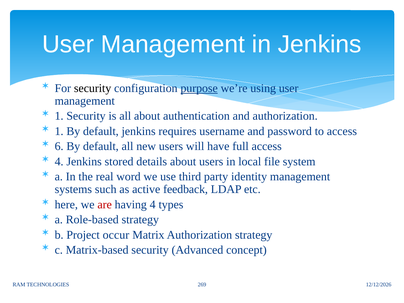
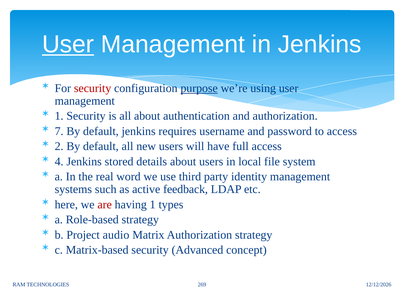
User underline: none -> present (68, 44)
security colour: black -> red (93, 88)
1: 1 -> 7 (59, 131)
6: 6 -> 2 (59, 146)
having 4: 4 -> 1 (153, 205)
occur: occur -> audio (116, 235)
